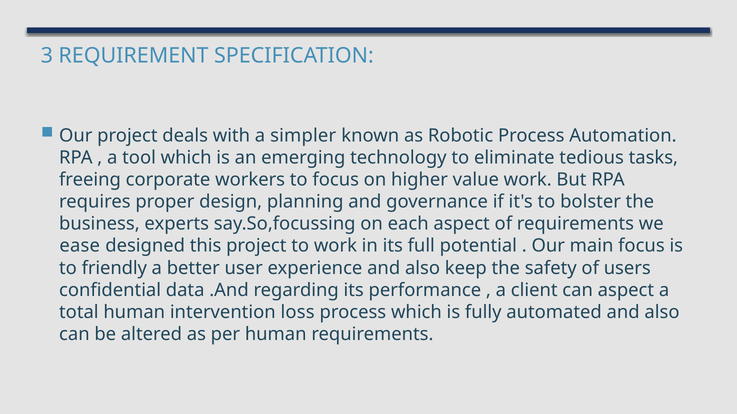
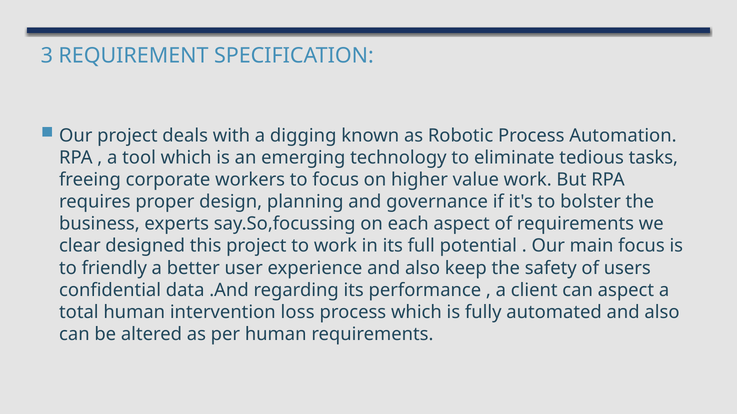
simpler: simpler -> digging (303, 136)
ease: ease -> clear (80, 246)
